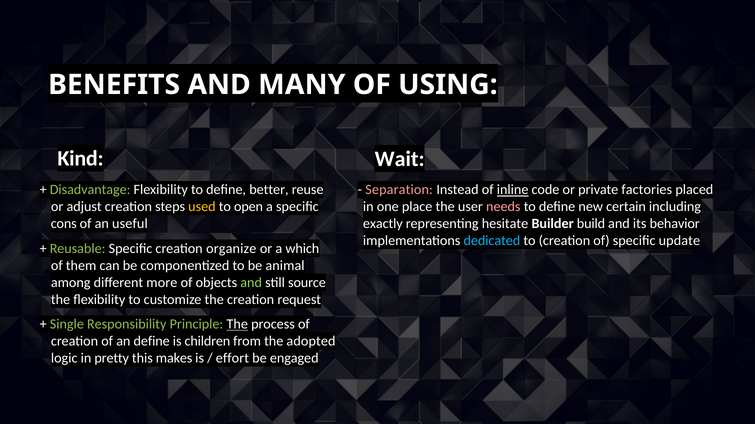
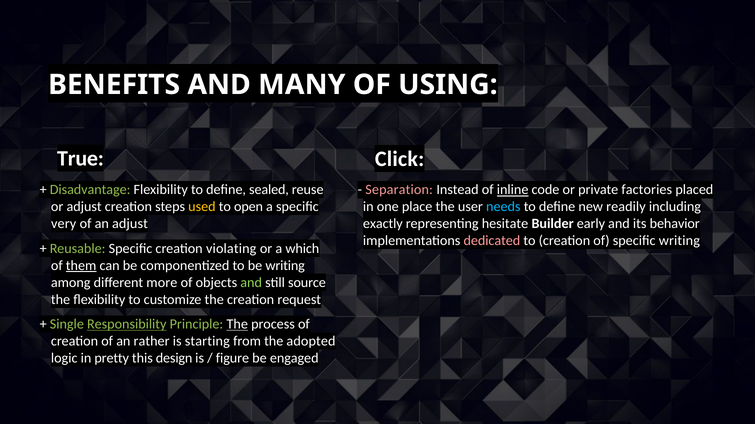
Kind: Kind -> True (81, 159)
Wait: Wait -> Click (400, 159)
better: better -> sealed (269, 190)
needs colour: pink -> light blue (503, 207)
certain: certain -> readily (626, 207)
cons: cons -> very (64, 224)
an useful: useful -> adjust (130, 224)
build: build -> early (591, 224)
dedicated colour: light blue -> pink (492, 241)
specific update: update -> writing (679, 241)
organize: organize -> violating (231, 249)
them underline: none -> present (81, 266)
be animal: animal -> writing (285, 266)
Responsibility underline: none -> present (127, 325)
an define: define -> rather (152, 342)
children: children -> starting (207, 342)
makes: makes -> design (174, 359)
effort: effort -> figure (232, 359)
